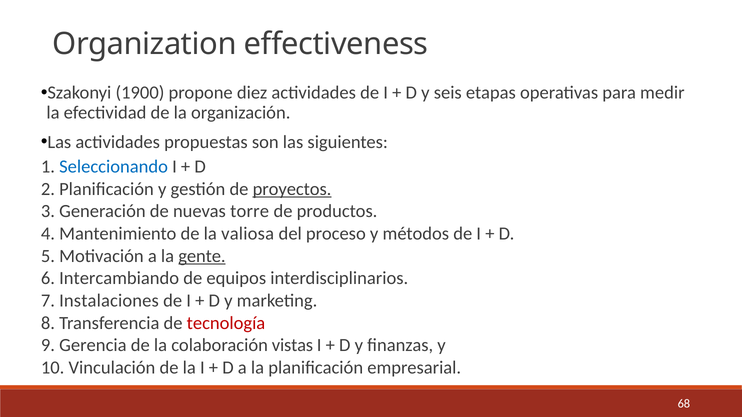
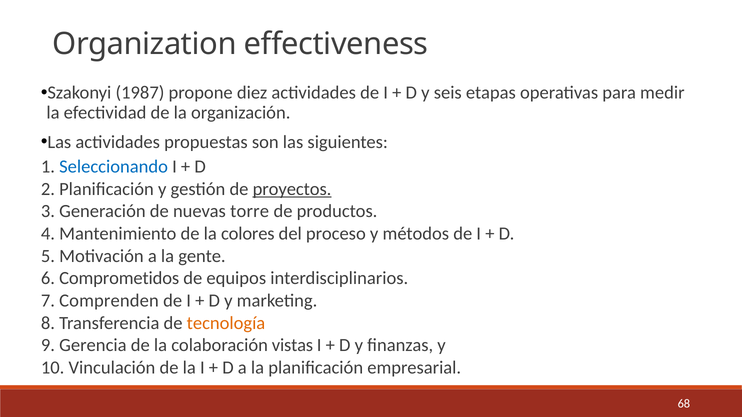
1900: 1900 -> 1987 (140, 93)
valiosa: valiosa -> colores (248, 234)
gente underline: present -> none (202, 256)
Intercambiando: Intercambiando -> Comprometidos (119, 279)
Instalaciones: Instalaciones -> Comprenden (109, 301)
tecnología colour: red -> orange (226, 323)
